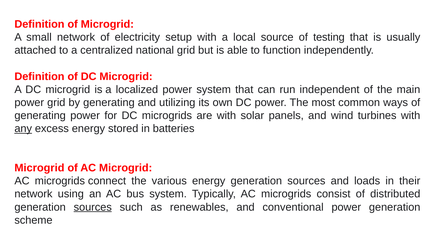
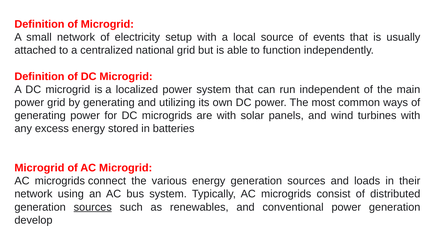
testing: testing -> events (329, 37)
any underline: present -> none (23, 129)
scheme: scheme -> develop (33, 220)
